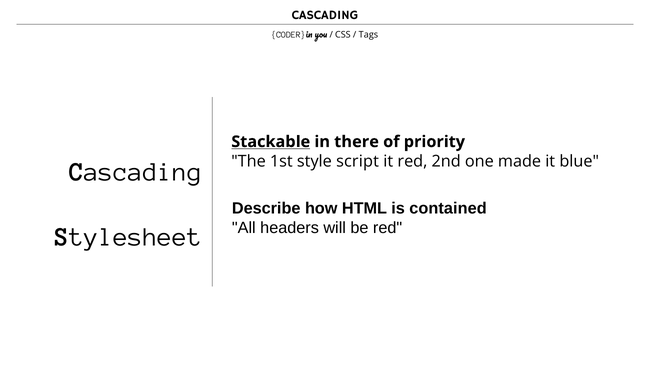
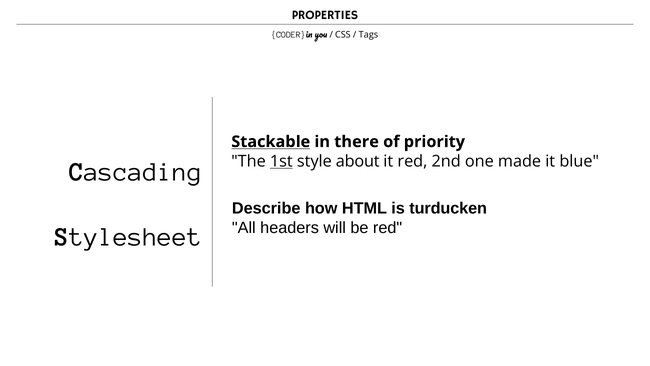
CASCADING: CASCADING -> PROPERTIES (325, 15)
1st underline: none -> present (281, 161)
script: script -> about (358, 161)
contained: contained -> turducken (448, 208)
